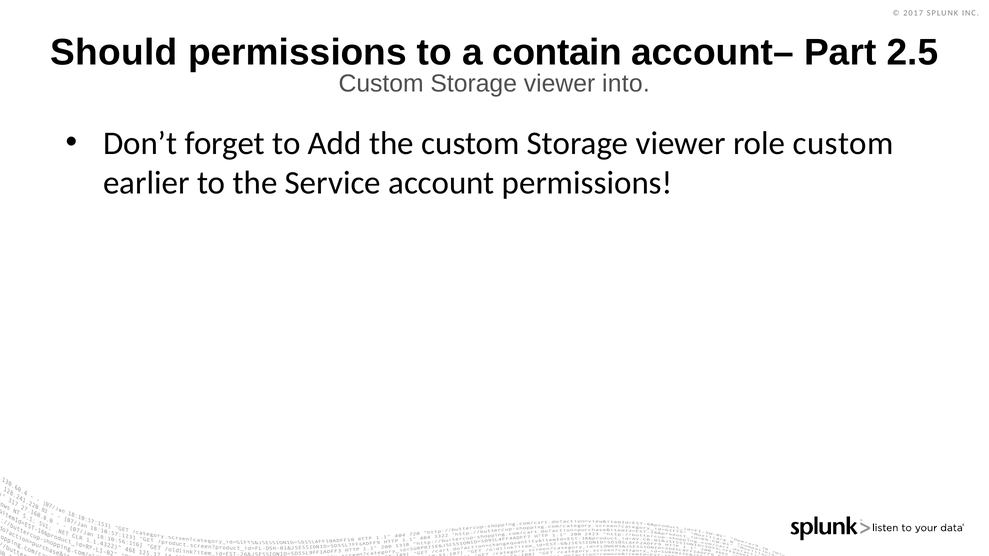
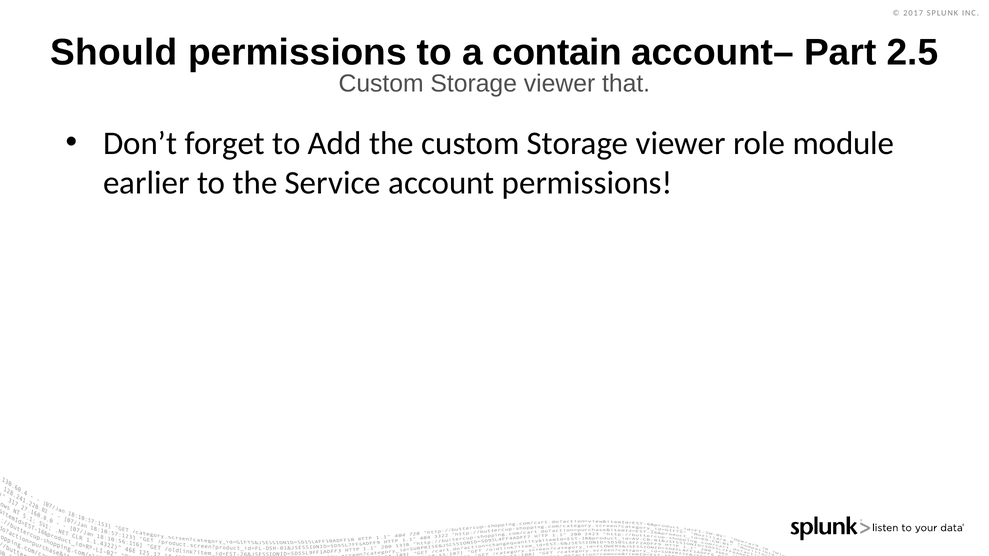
into: into -> that (626, 84)
role custom: custom -> module (843, 143)
